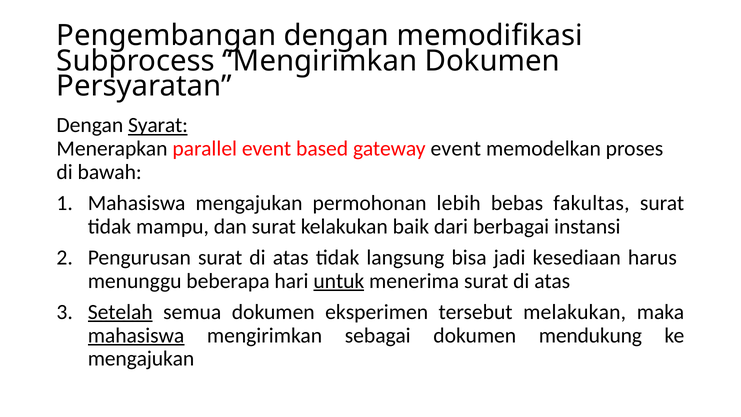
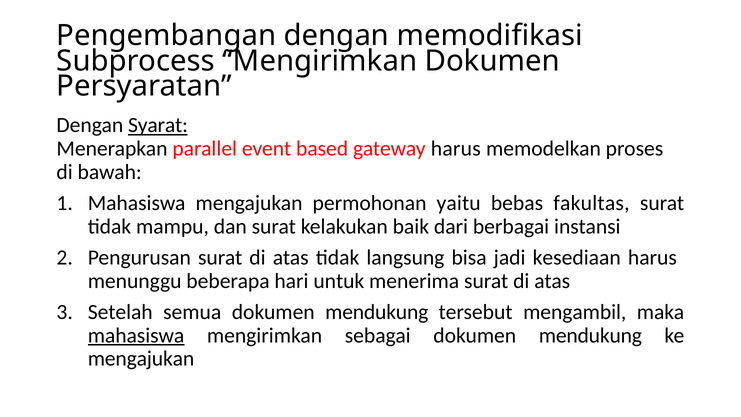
gateway event: event -> harus (456, 149)
lebih: lebih -> yaitu (459, 203)
untuk underline: present -> none (339, 281)
Setelah underline: present -> none (120, 312)
semua dokumen eksperimen: eksperimen -> mendukung (377, 312)
melakukan: melakukan -> mengambil (575, 312)
